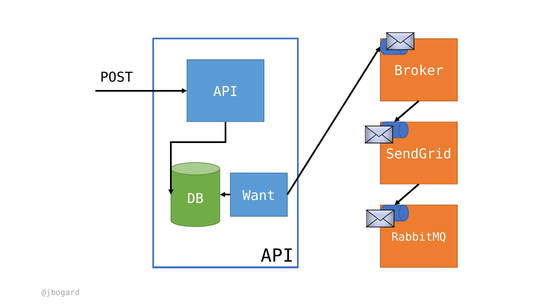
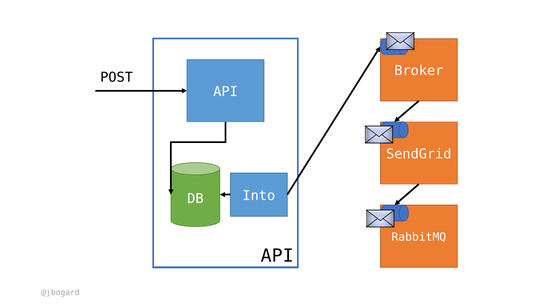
Want: Want -> Into (259, 196)
